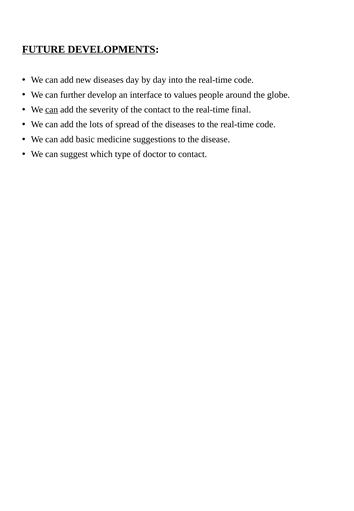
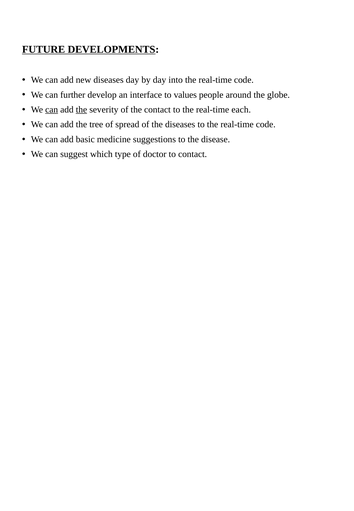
the underline: none -> present (81, 110)
final: final -> each (241, 110)
lots: lots -> tree (96, 125)
